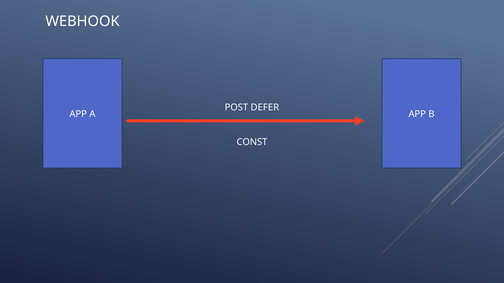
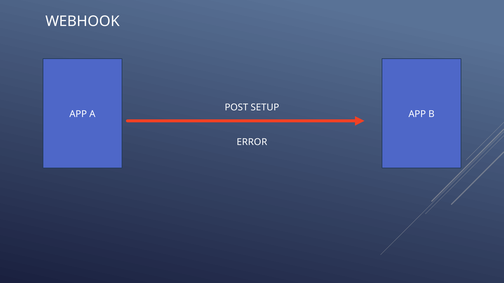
DEFER: DEFER -> SETUP (265, 108)
CONST: CONST -> ERROR (252, 142)
